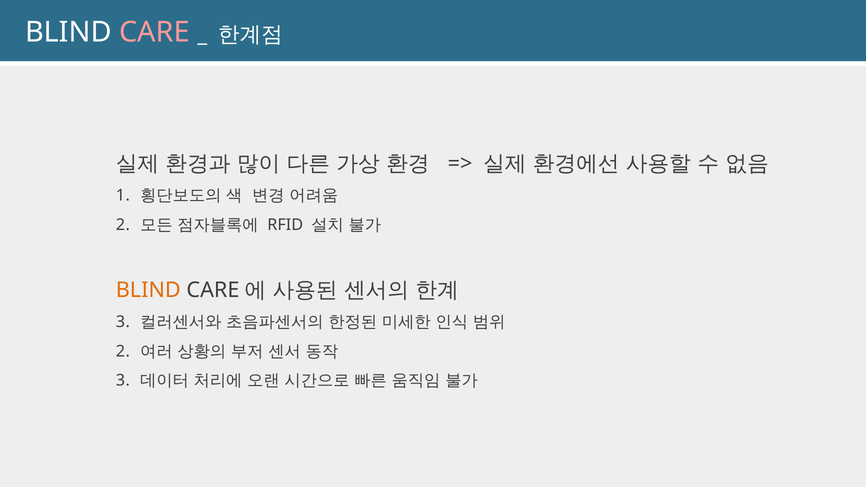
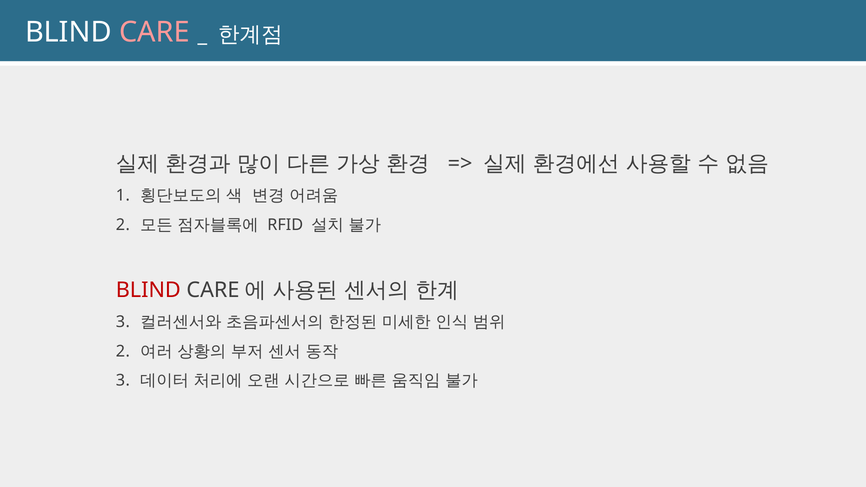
BLIND colour: orange -> red (148, 290)
